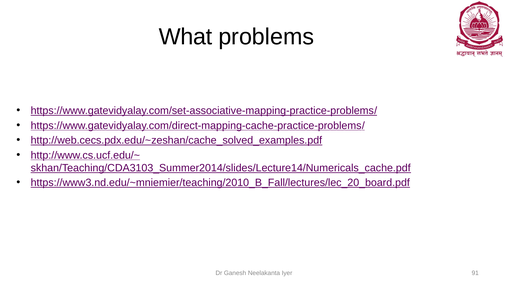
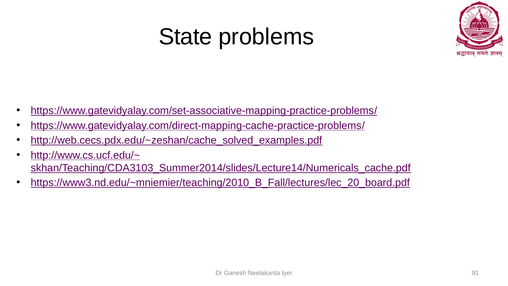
What: What -> State (185, 37)
